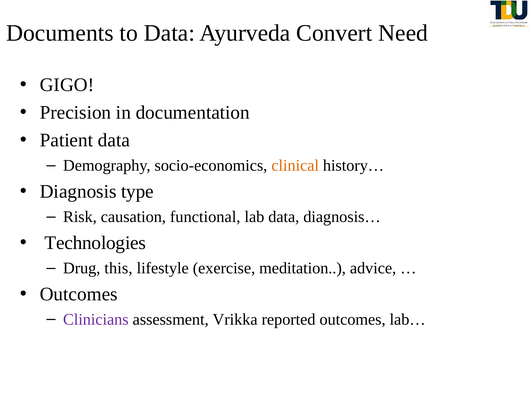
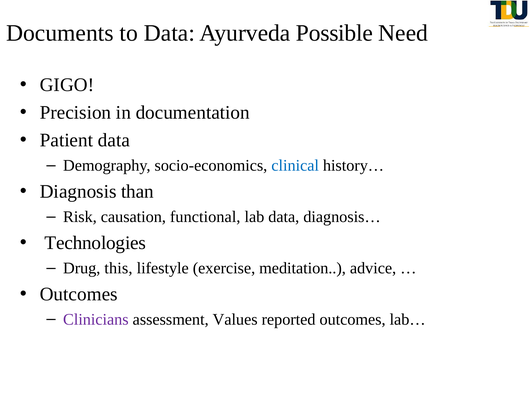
Convert: Convert -> Possible (334, 33)
clinical colour: orange -> blue (295, 166)
type: type -> than (137, 192)
Vrikka: Vrikka -> Values (235, 320)
